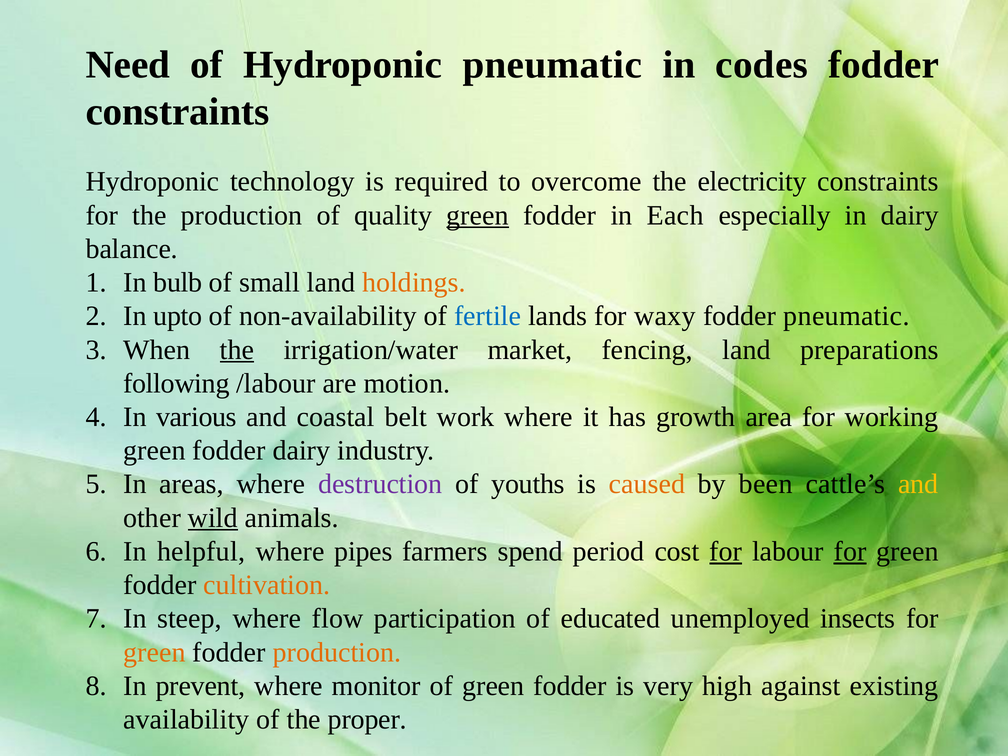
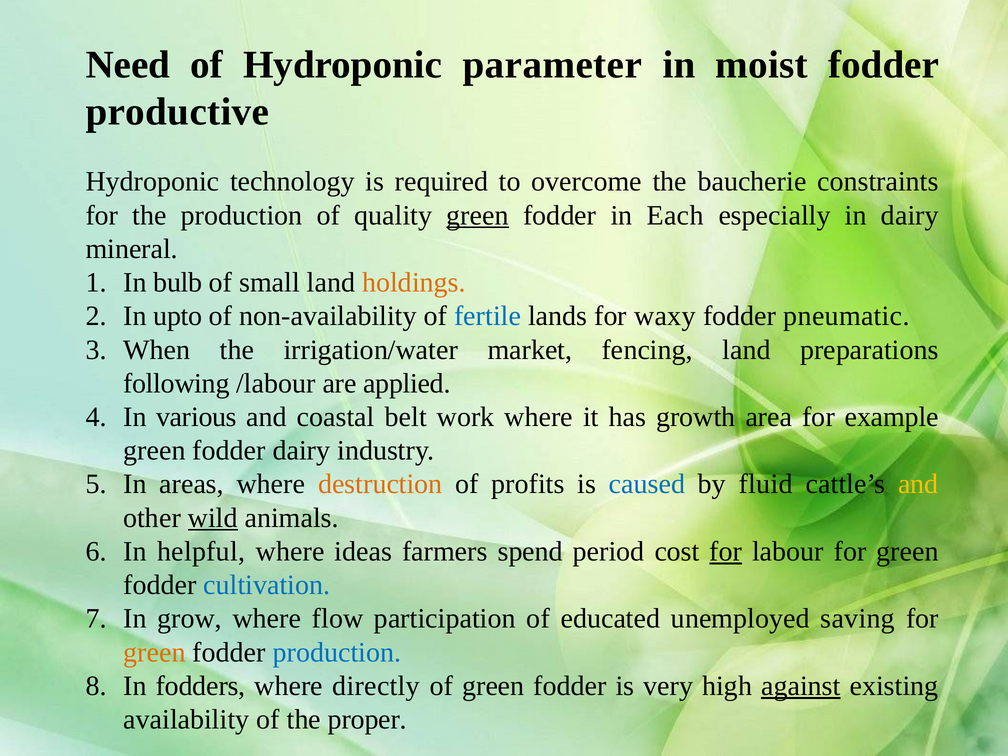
Hydroponic pneumatic: pneumatic -> parameter (552, 65)
codes: codes -> moist (762, 65)
constraints: constraints -> productive (177, 112)
electricity: electricity -> baucherie (752, 182)
balance: balance -> mineral (132, 249)
the underline: present -> none (237, 350)
motion: motion -> applied (407, 383)
working: working -> example (892, 417)
destruction colour: purple -> orange (380, 484)
youths: youths -> profits (528, 484)
caused colour: orange -> blue (647, 484)
been: been -> fluid (766, 484)
pipes: pipes -> ideas (363, 551)
for underline: present -> none (850, 551)
cultivation colour: orange -> blue (267, 585)
steep: steep -> grow (190, 619)
insects: insects -> saving (858, 619)
production colour: orange -> blue (337, 652)
prevent: prevent -> fodders (201, 686)
monitor: monitor -> directly (376, 686)
against underline: none -> present (801, 686)
